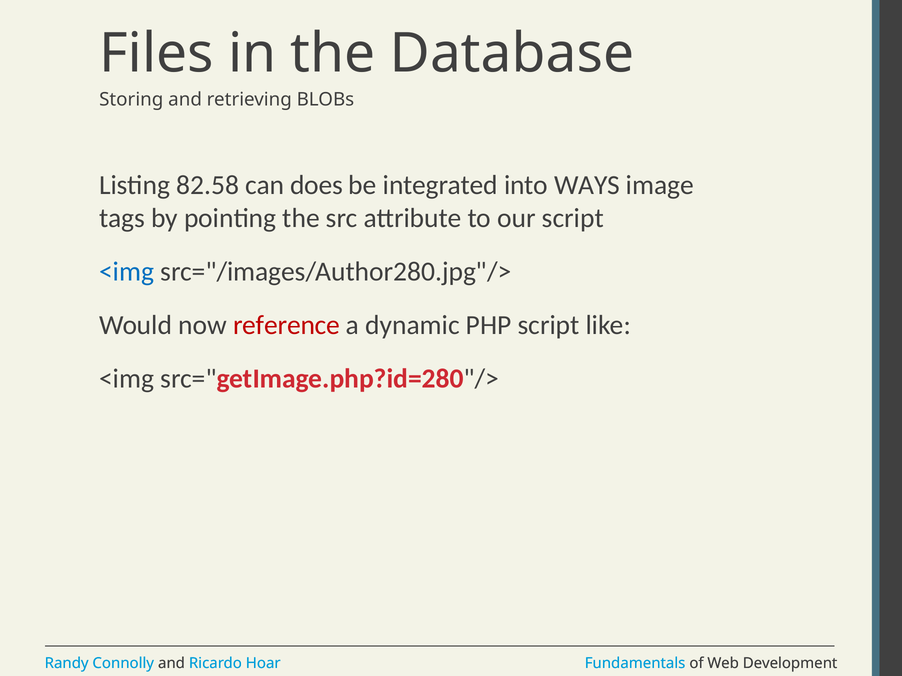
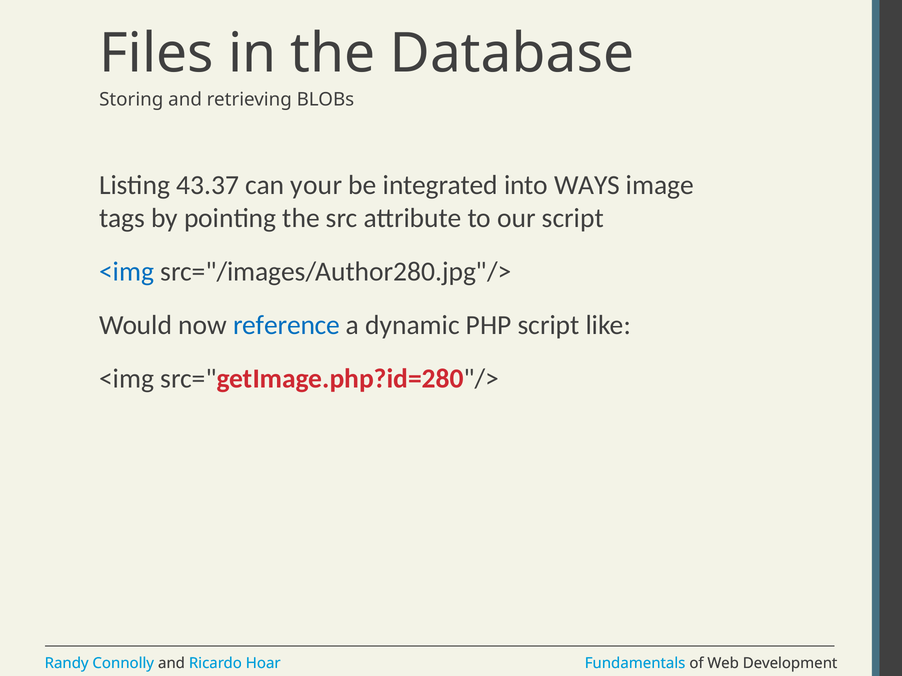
82.58: 82.58 -> 43.37 (208, 185)
does: does -> your (316, 185)
reference colour: red -> blue (287, 326)
